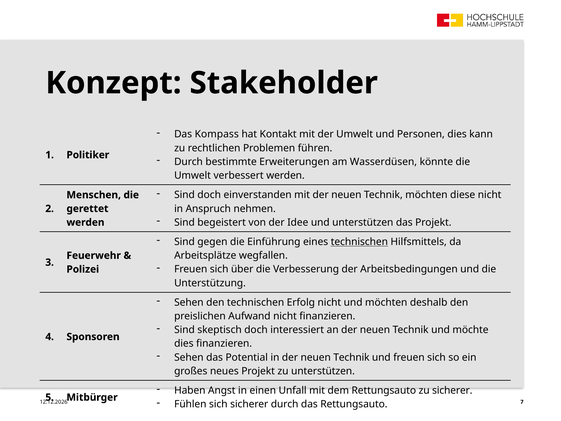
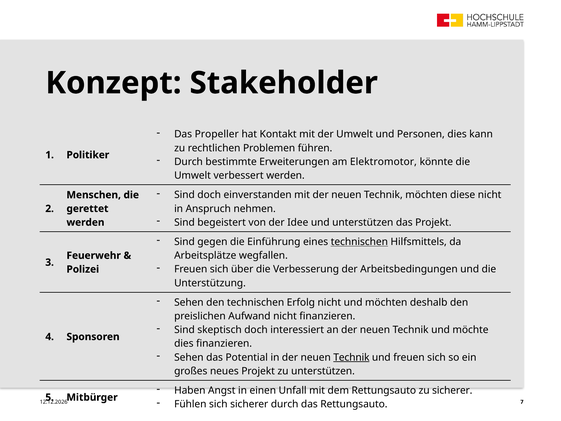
Kompass: Kompass -> Propeller (217, 134)
Wasserdüsen: Wasserdüsen -> Elektromotor (383, 162)
Technik underline: none -> present (351, 357)
